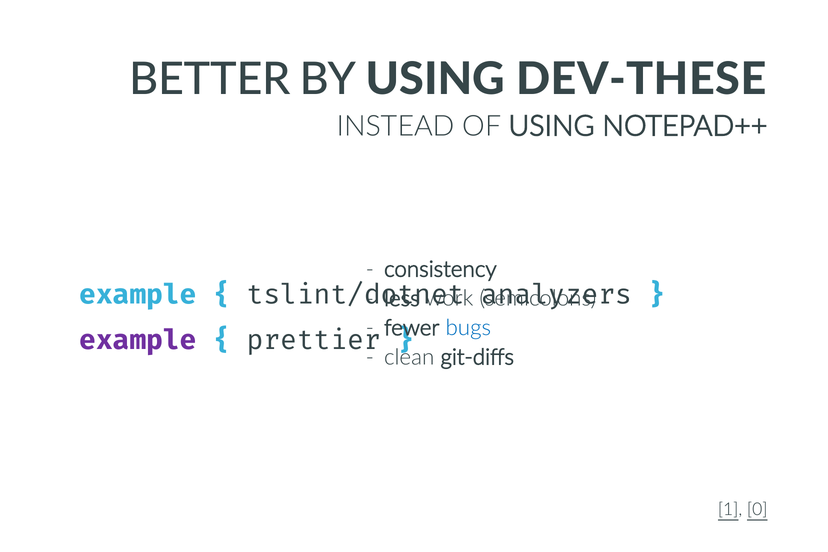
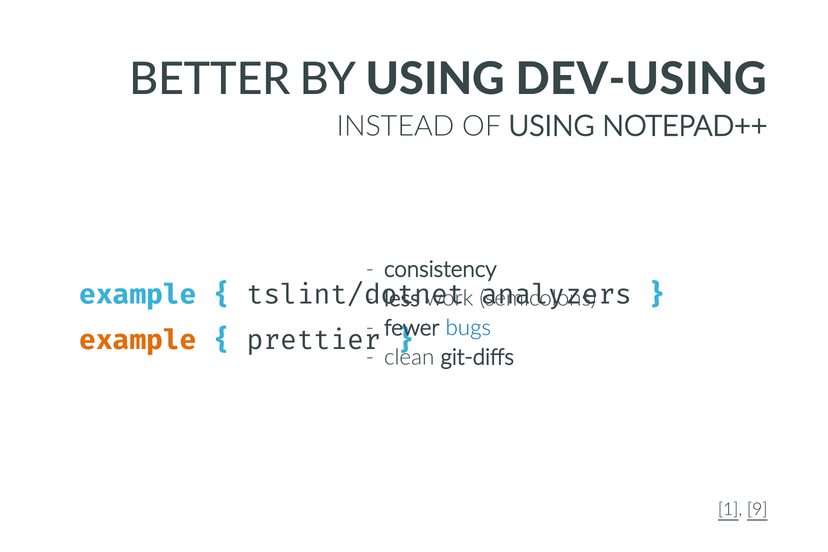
DEV-THESE: DEV-THESE -> DEV-USING (641, 79)
example colour: purple -> orange (138, 340)
0: 0 -> 9 (757, 510)
